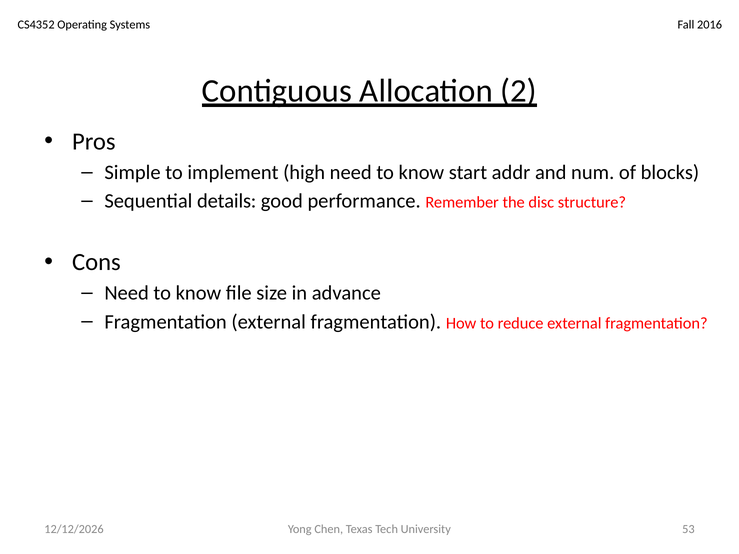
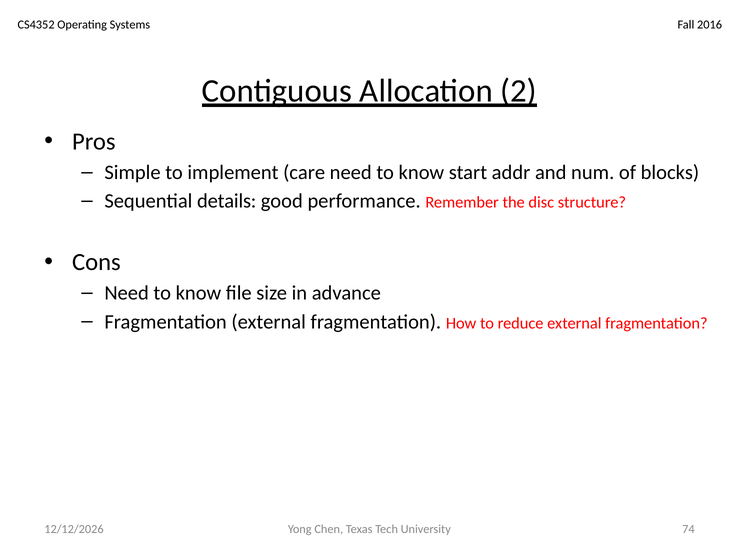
high: high -> care (304, 173)
53: 53 -> 74 (688, 529)
